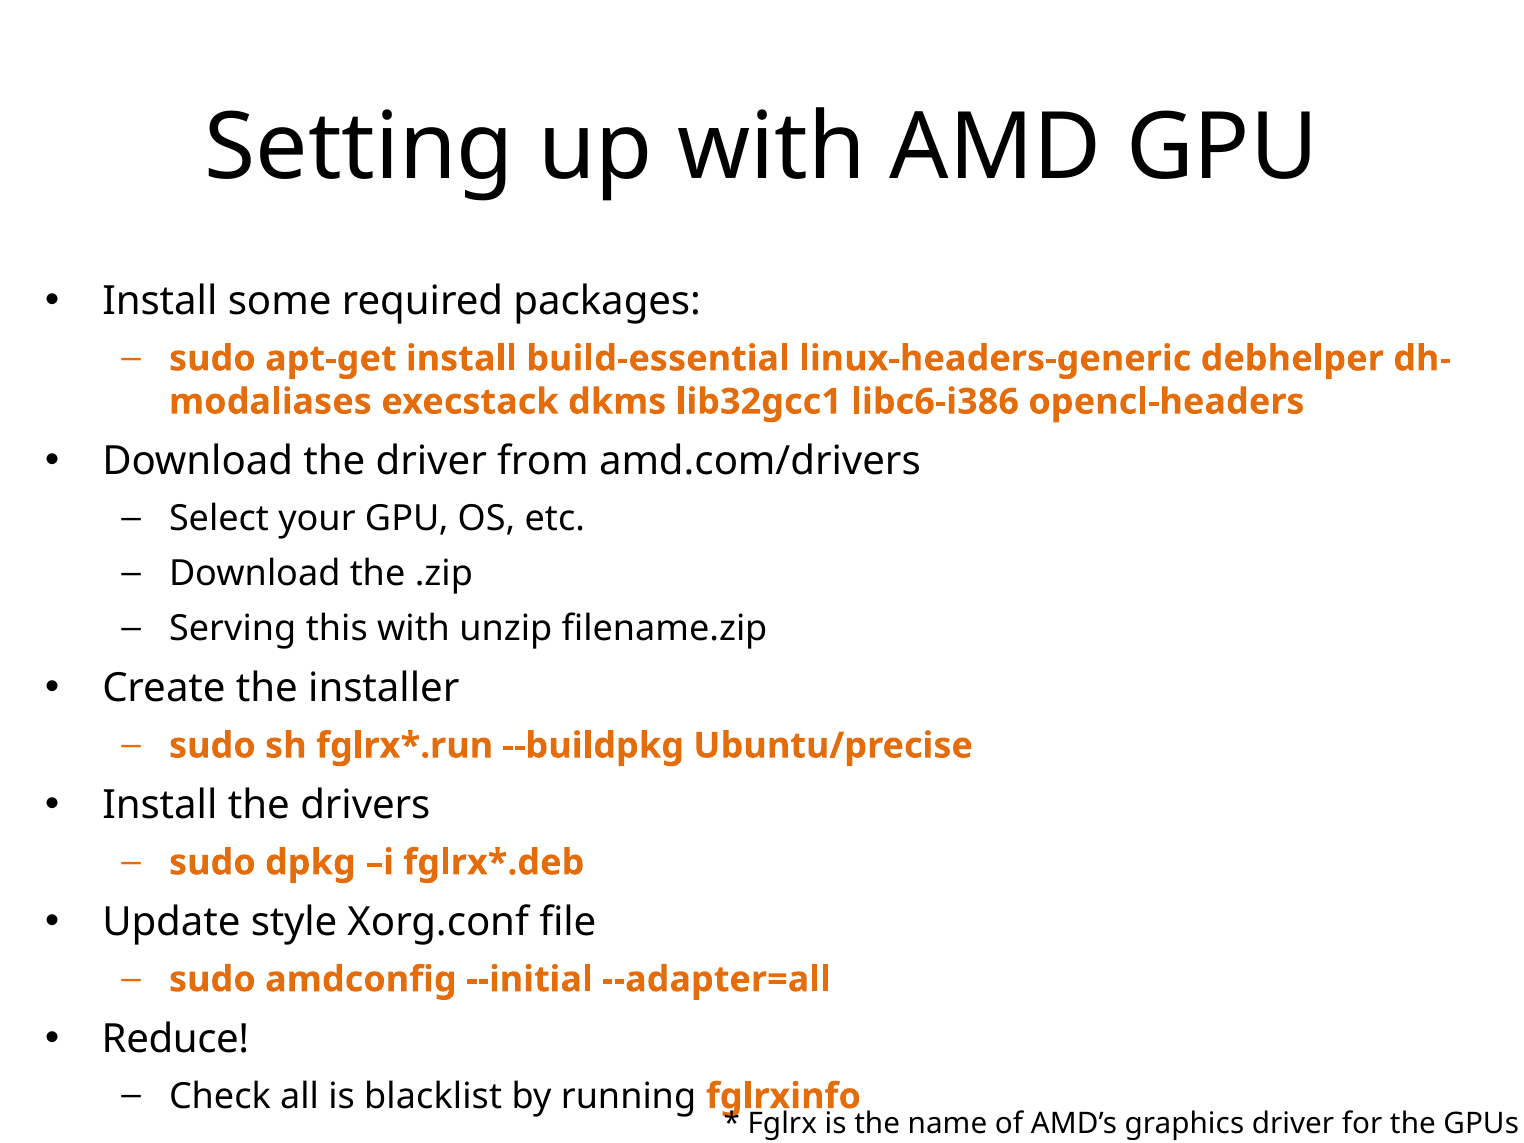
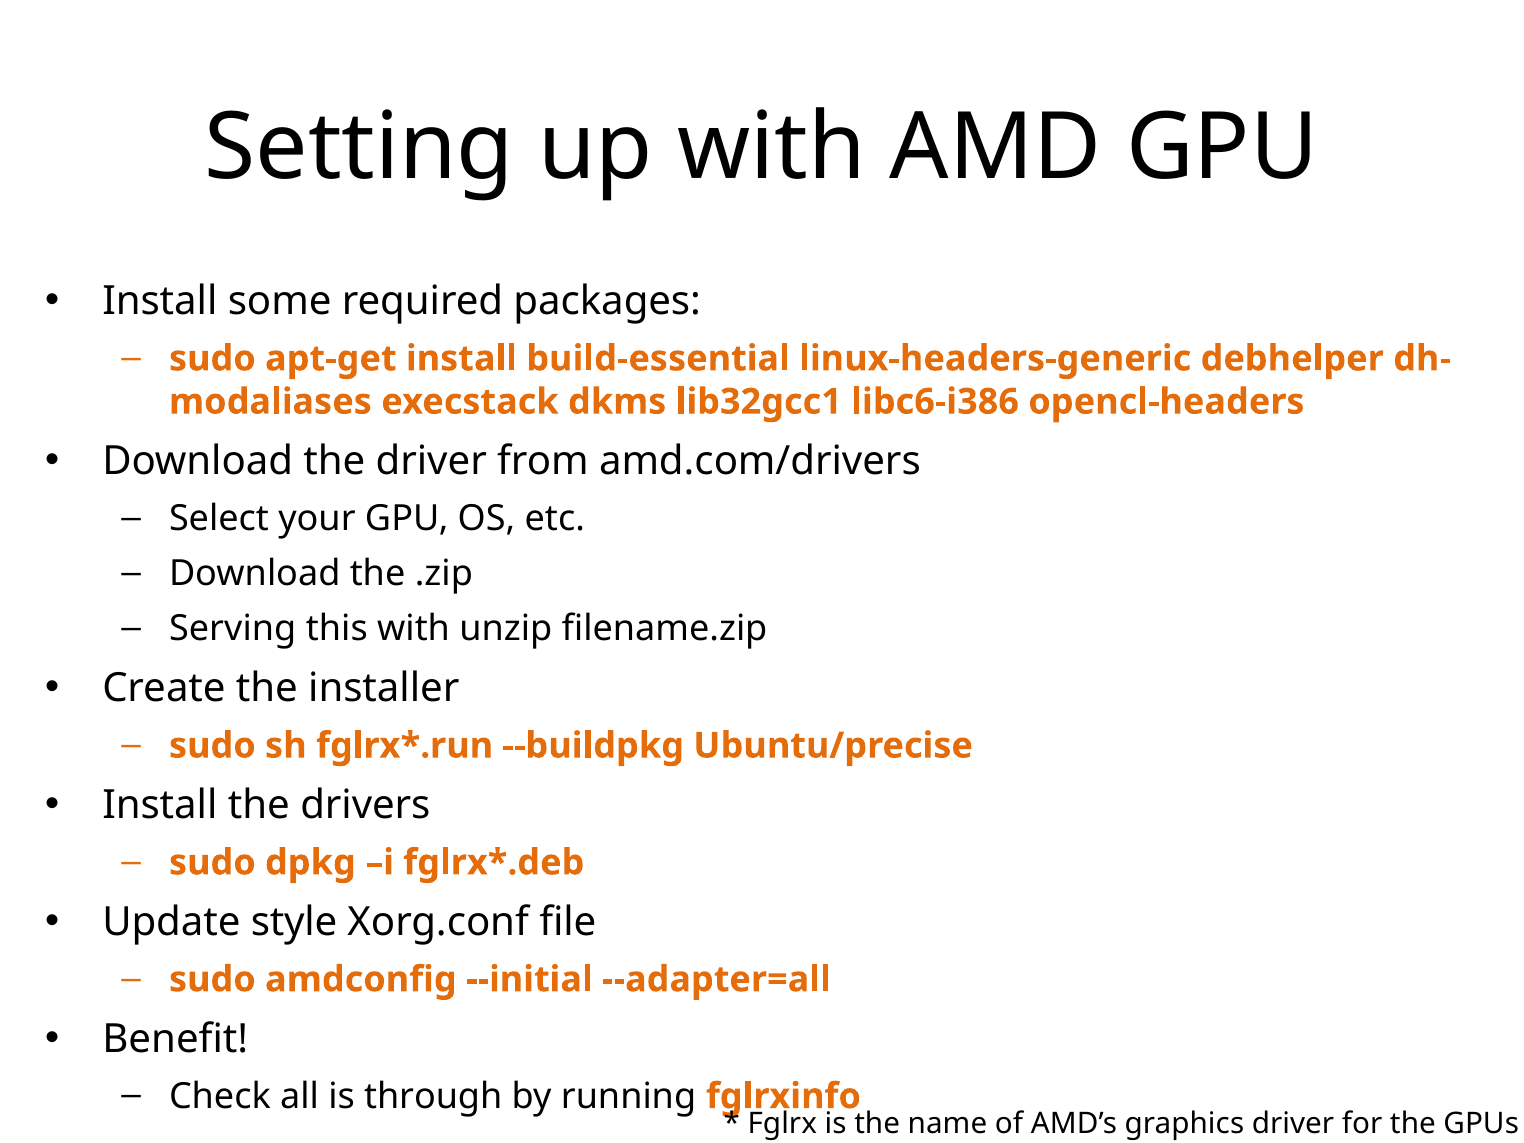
Reduce: Reduce -> Benefit (175, 1039)
blacklist: blacklist -> through (433, 1096)
